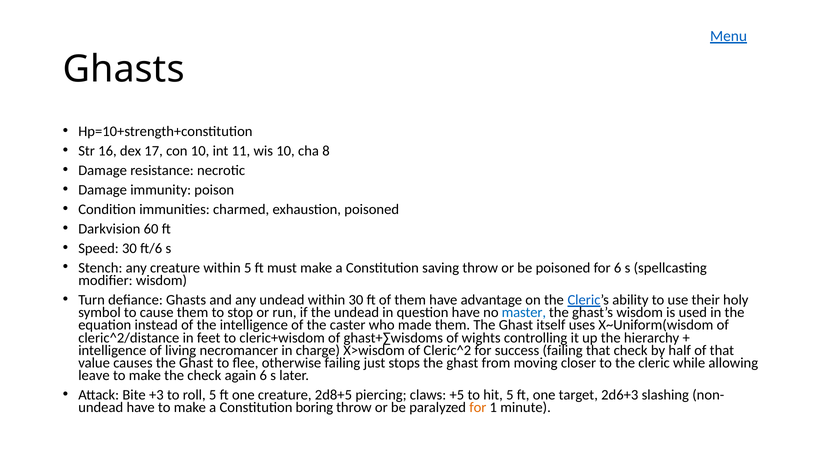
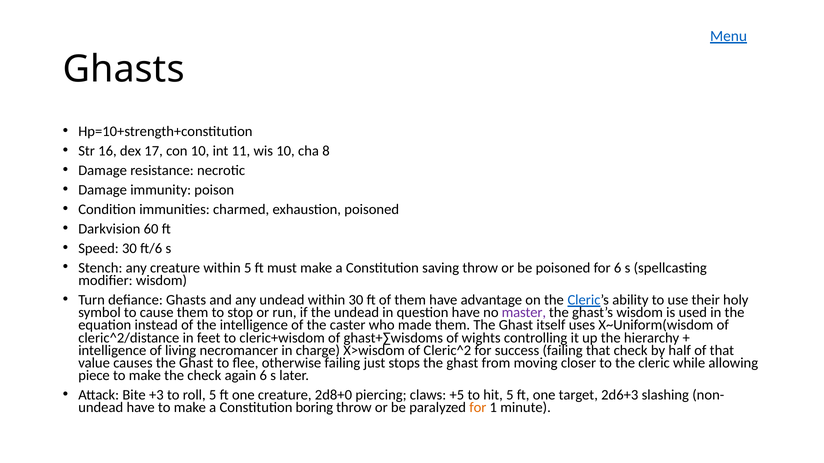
master colour: blue -> purple (524, 313)
leave: leave -> piece (94, 376)
2d8+5: 2d8+5 -> 2d8+0 (333, 395)
